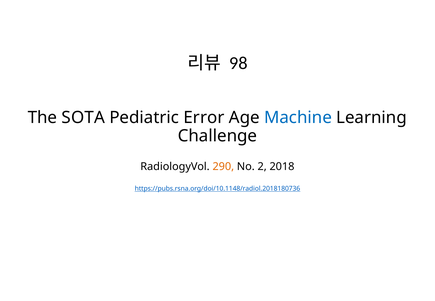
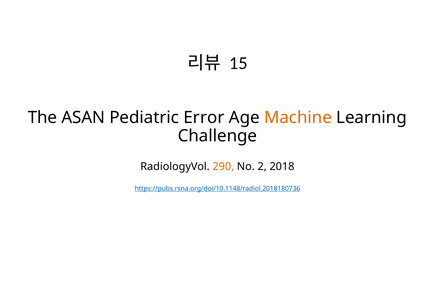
98: 98 -> 15 (238, 63)
SOTA: SOTA -> ASAN (83, 118)
Machine colour: blue -> orange (298, 118)
